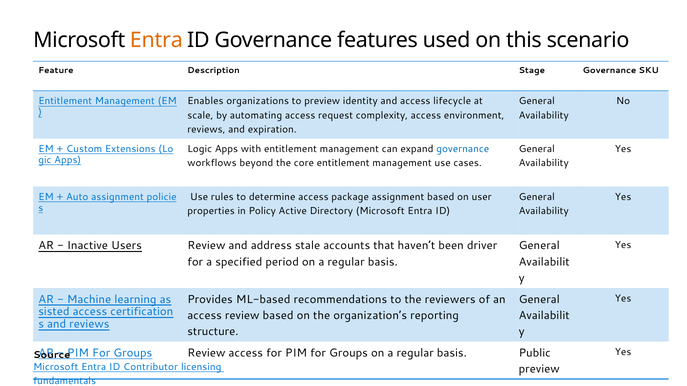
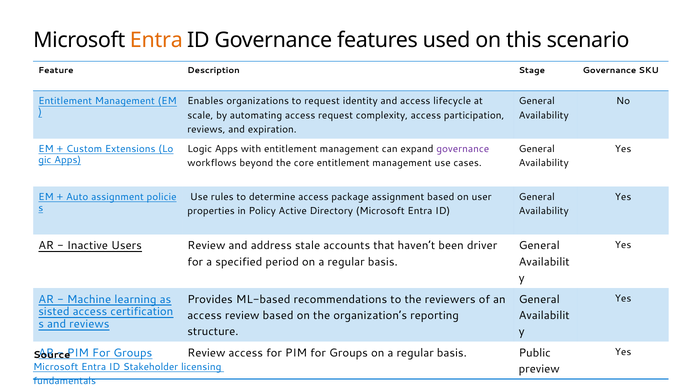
to preview: preview -> request (322, 101)
environment: environment -> participation (474, 115)
governance colour: blue -> purple (463, 149)
Contributor: Contributor -> Stakeholder (151, 367)
